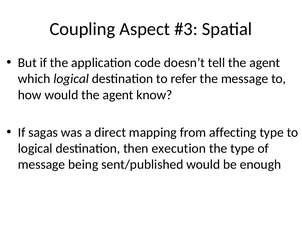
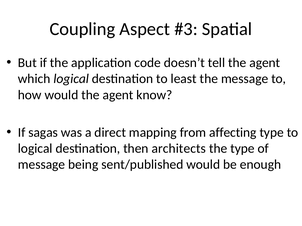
refer: refer -> least (184, 79)
execution: execution -> architects (179, 149)
